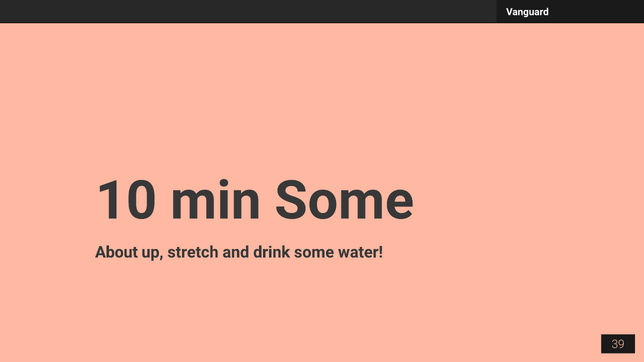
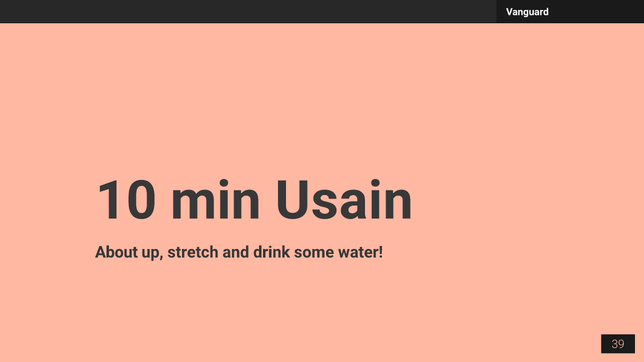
min Some: Some -> Usain (344, 201)
